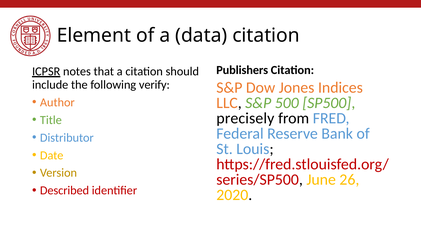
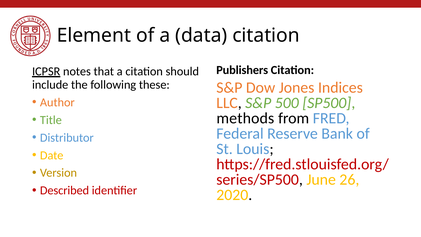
verify: verify -> these (154, 85)
precisely: precisely -> methods (245, 118)
